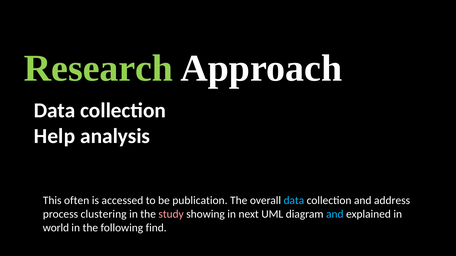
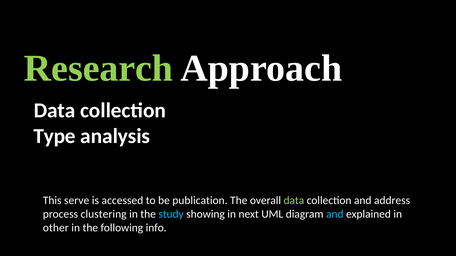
Help: Help -> Type (55, 136)
often: often -> serve (77, 201)
data colour: light blue -> light green (294, 201)
study colour: pink -> light blue (171, 215)
world: world -> other (56, 228)
find: find -> info (156, 228)
